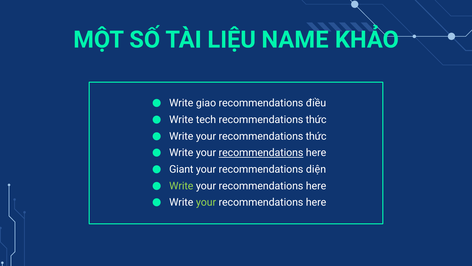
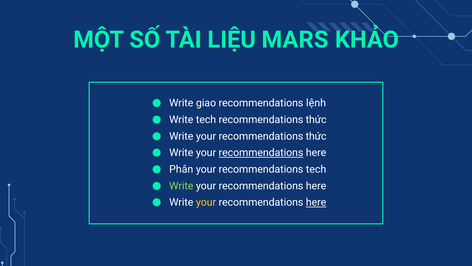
NAME: NAME -> MARS (295, 40)
điều: điều -> lệnh (316, 103)
Giant: Giant -> Phân (181, 169)
recommendations diện: diện -> tech (316, 169)
your colour: light green -> yellow (206, 202)
here underline: none -> present (316, 202)
